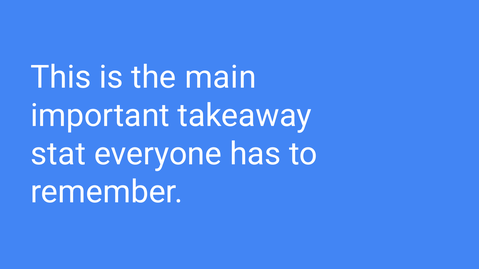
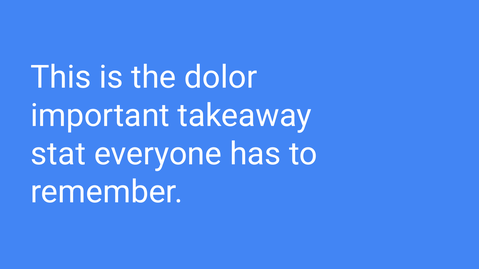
main: main -> dolor (221, 77)
